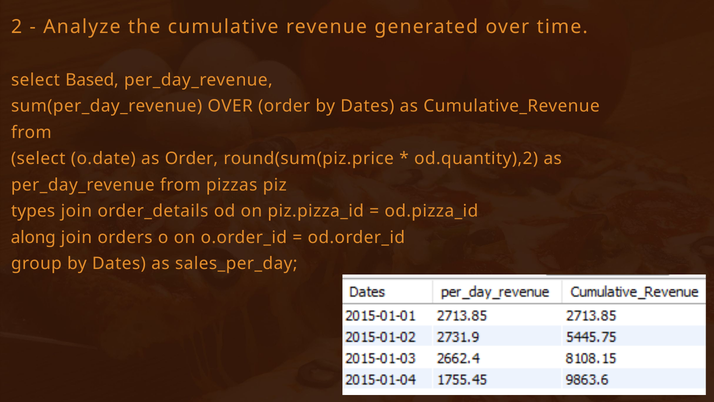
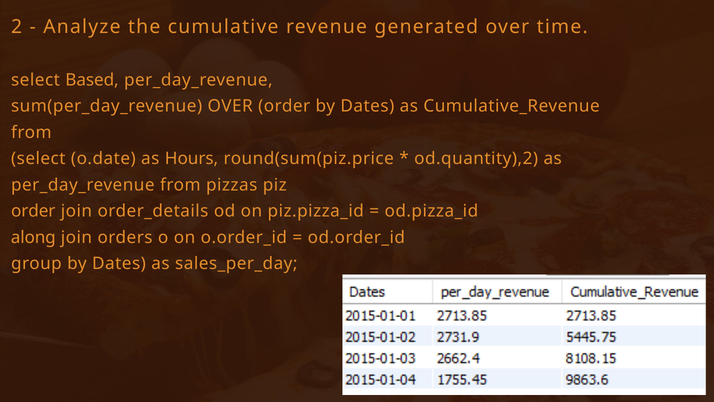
as Order: Order -> Hours (192, 159)
types: types -> order (33, 211)
